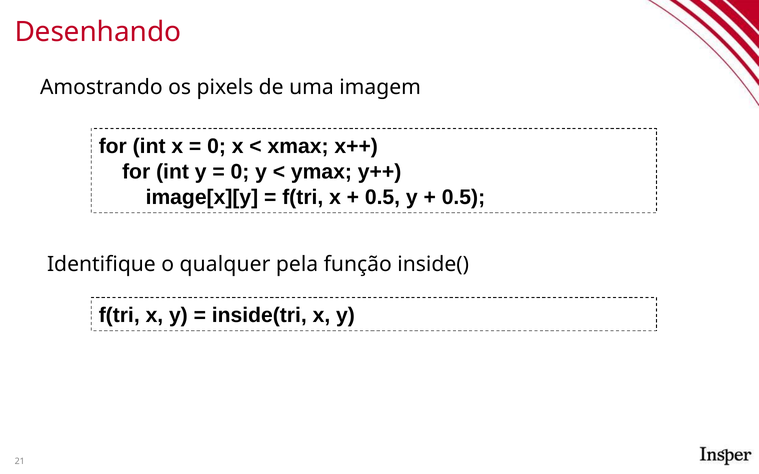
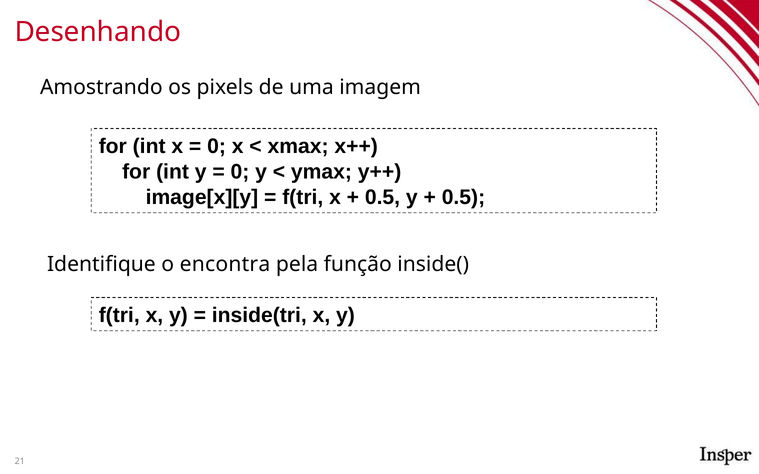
qualquer: qualquer -> encontra (225, 265)
